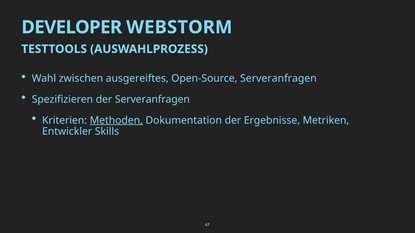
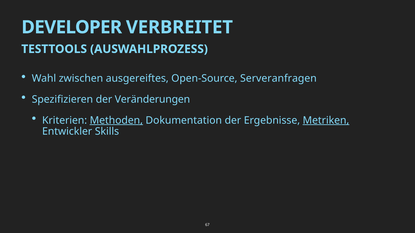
WEBSTORM: WEBSTORM -> VERBREITET (179, 27)
der Serveranfragen: Serveranfragen -> Veränderungen (152, 100)
Metriken underline: none -> present (326, 121)
